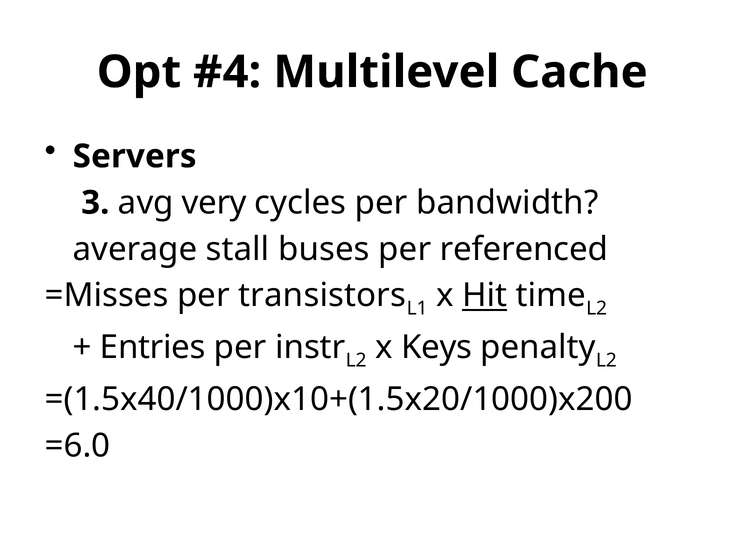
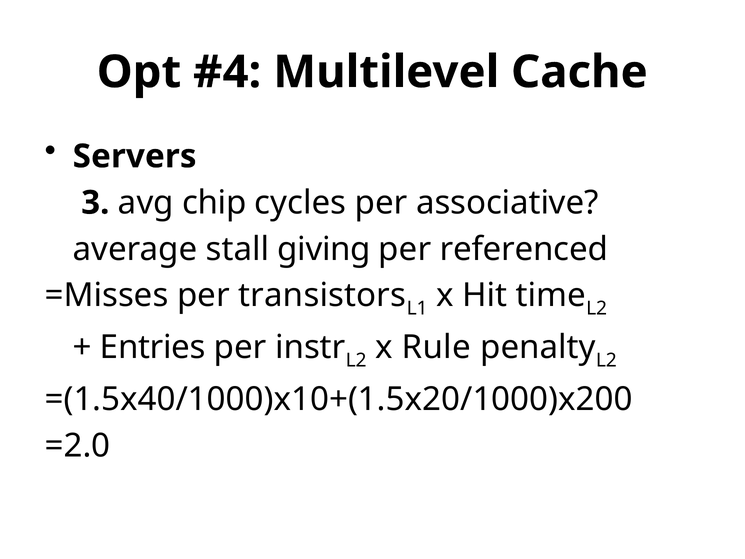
very: very -> chip (214, 203)
bandwidth: bandwidth -> associative (507, 203)
buses: buses -> giving (324, 249)
Hit underline: present -> none (485, 295)
Keys: Keys -> Rule (436, 347)
=6.0: =6.0 -> =2.0 (78, 445)
